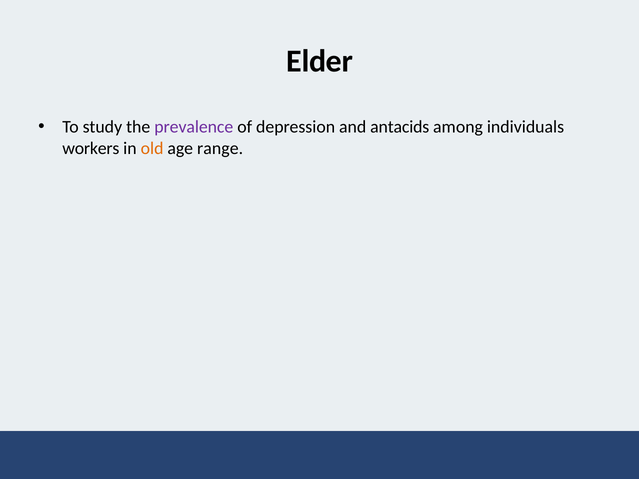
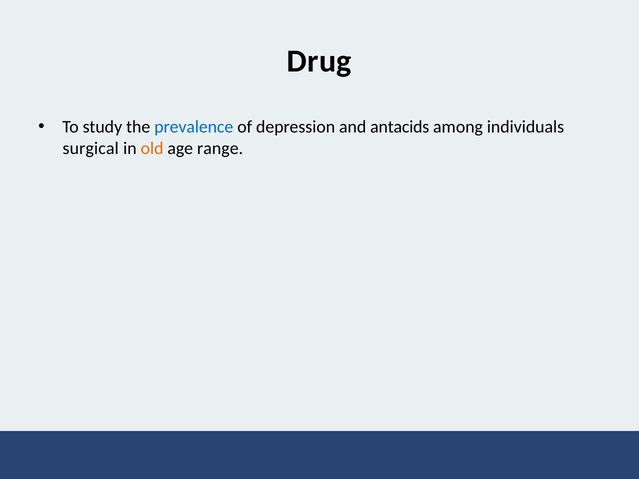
Elder: Elder -> Drug (319, 61)
prevalence colour: purple -> blue (194, 127)
workers: workers -> surgical (91, 148)
